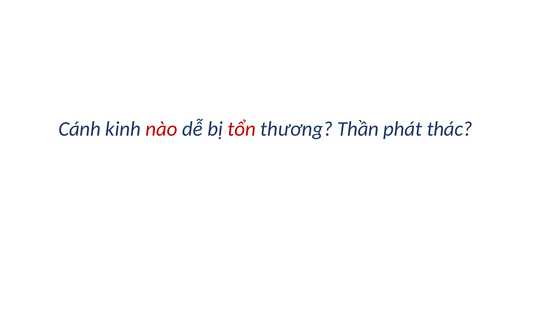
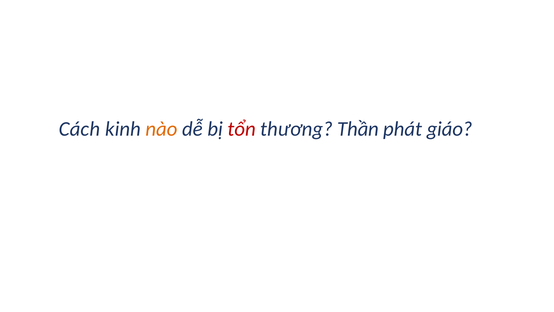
Cánh: Cánh -> Cách (79, 129)
nào colour: red -> orange (162, 129)
thác: thác -> giáo (450, 129)
